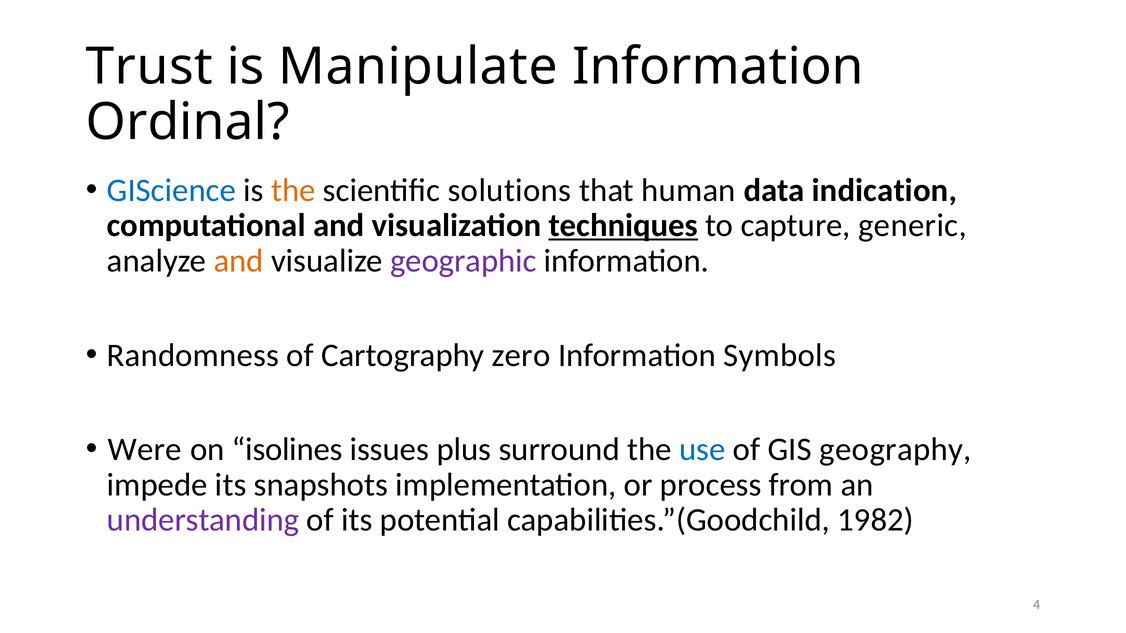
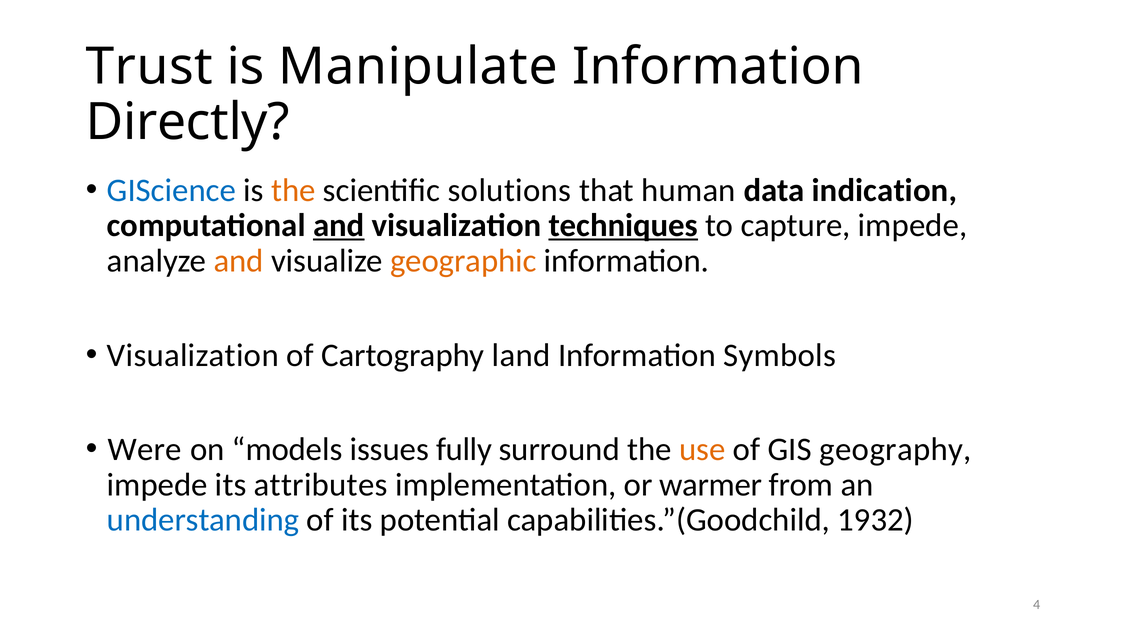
Ordinal: Ordinal -> Directly (188, 122)
and underline: none -> present (339, 226)
capture generic: generic -> impede (913, 226)
geographic colour: purple -> orange (463, 261)
Randomness: Randomness -> Visualization (193, 355)
zero: zero -> land (521, 355)
isolines: isolines -> models (287, 450)
plus: plus -> fully (464, 450)
use colour: blue -> orange (702, 450)
snapshots: snapshots -> attributes (321, 485)
process: process -> warmer (711, 485)
understanding colour: purple -> blue (203, 520)
1982: 1982 -> 1932 (876, 520)
